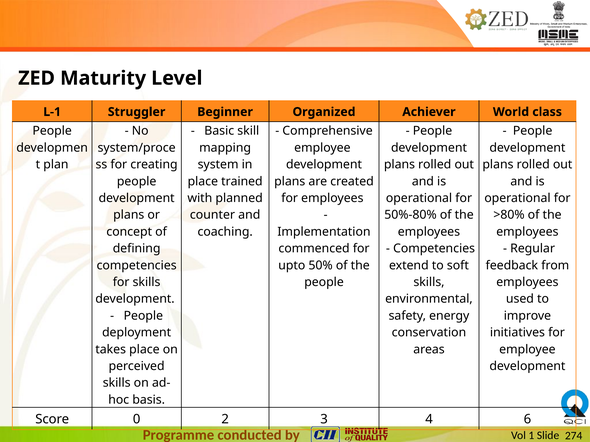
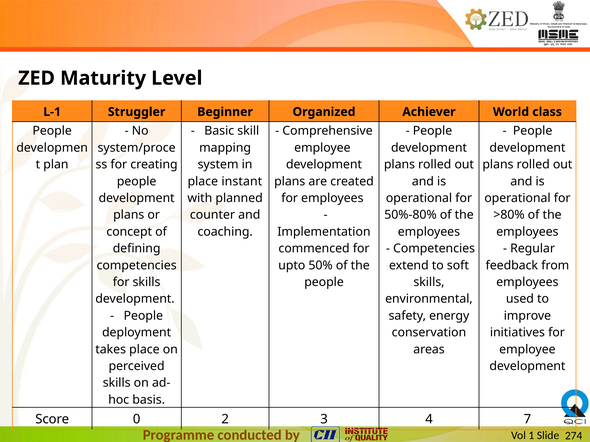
trained: trained -> instant (242, 182)
6: 6 -> 7 (527, 420)
